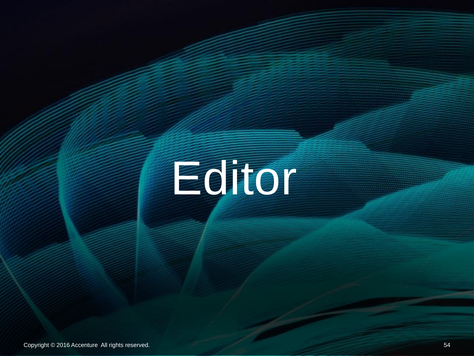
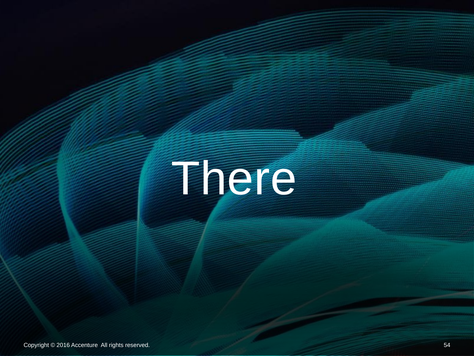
Editor: Editor -> There (234, 179)
